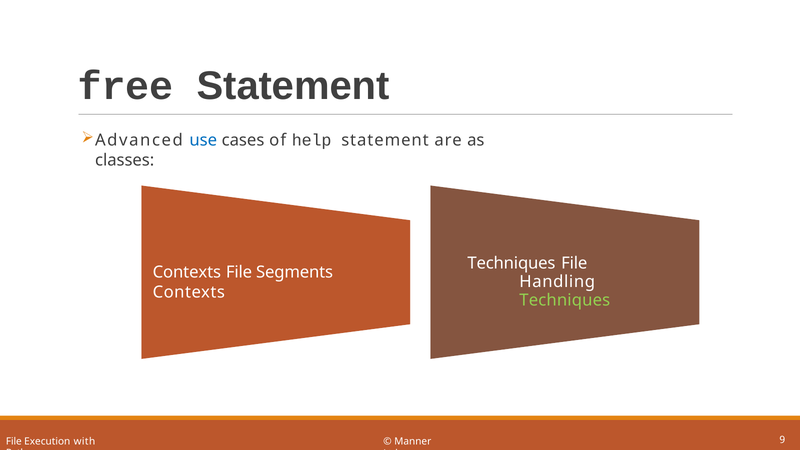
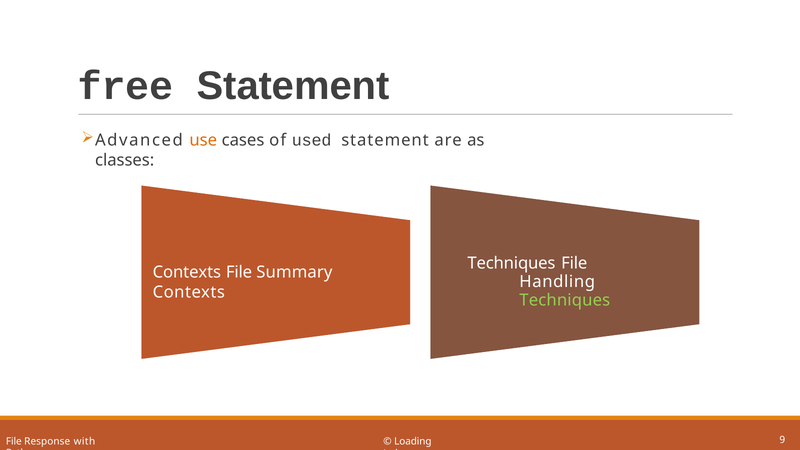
use colour: blue -> orange (203, 140)
help: help -> used (312, 140)
Segments: Segments -> Summary (294, 272)
Execution: Execution -> Response (47, 441)
Manner: Manner -> Loading (413, 442)
